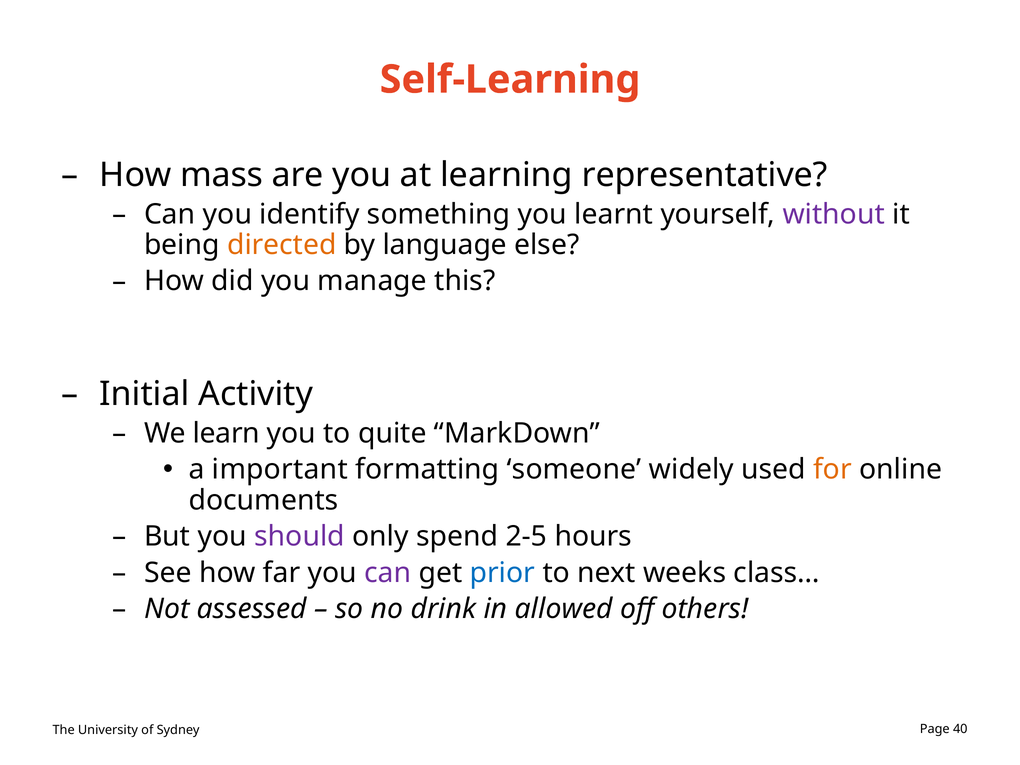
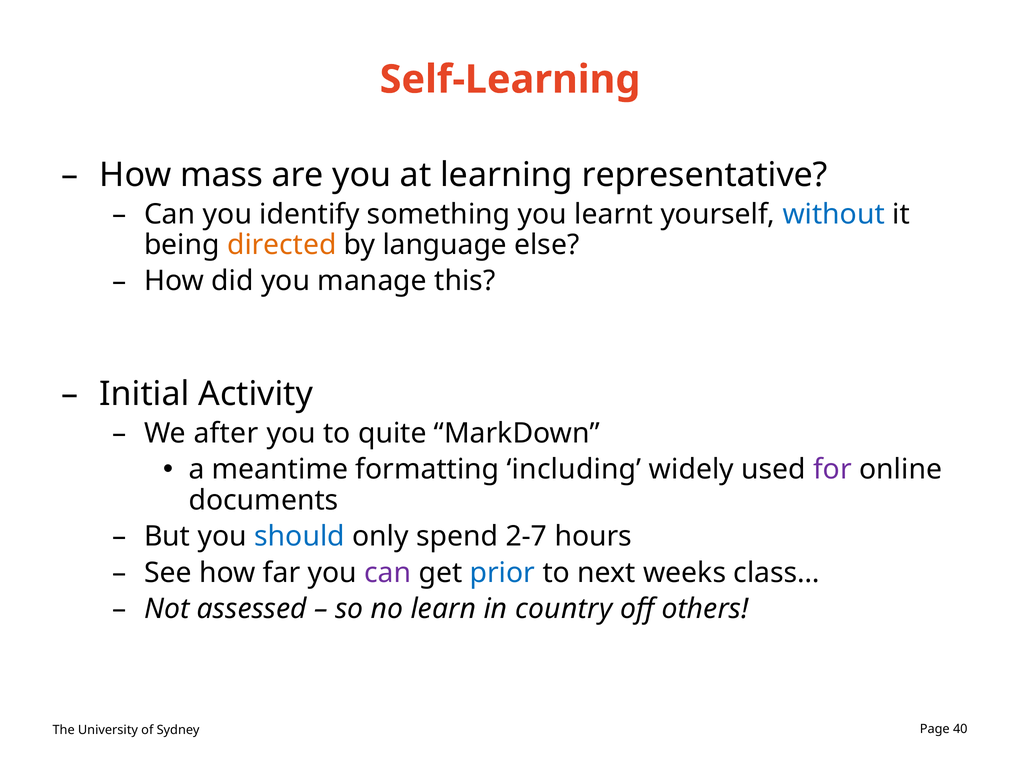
without colour: purple -> blue (834, 214)
learn: learn -> after (226, 433)
important: important -> meantime (280, 470)
someone: someone -> including (574, 470)
for colour: orange -> purple (833, 470)
should colour: purple -> blue (300, 536)
2-5: 2-5 -> 2-7 (526, 536)
drink: drink -> learn (443, 609)
allowed: allowed -> country (564, 609)
